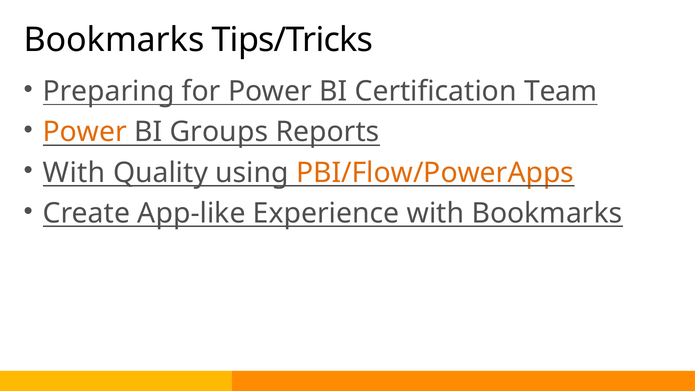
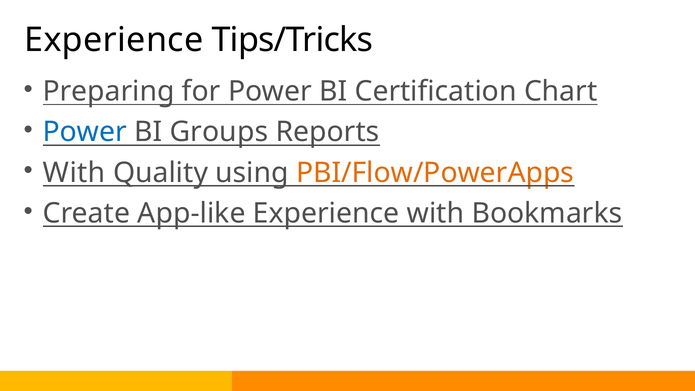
Bookmarks: Bookmarks -> Experience (114, 40)
Team: Team -> Chart (561, 92)
Power colour: orange -> blue (85, 132)
